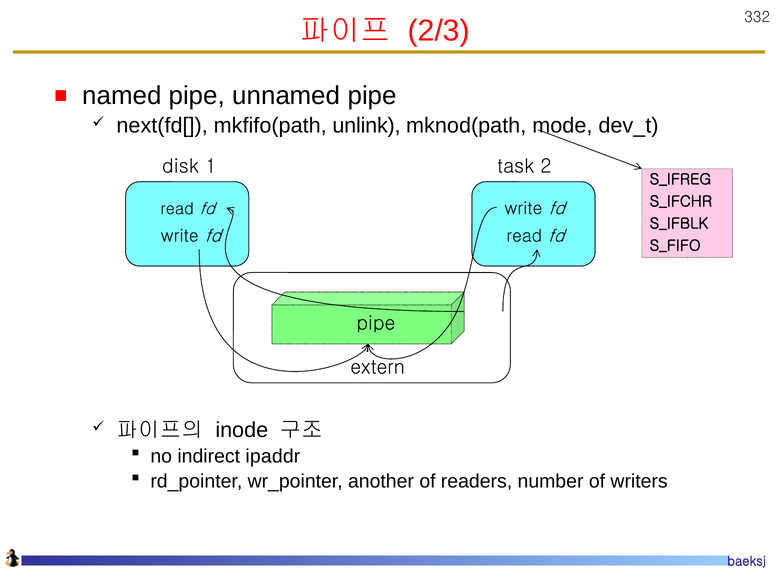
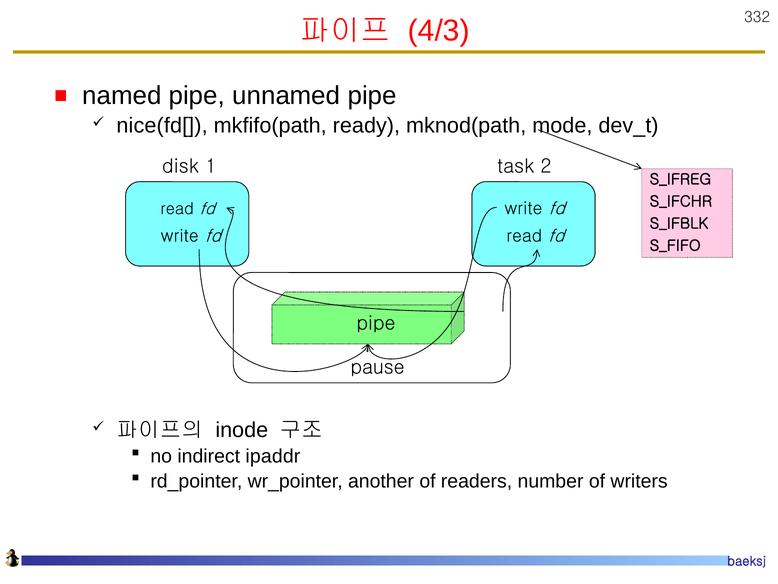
2/3: 2/3 -> 4/3 (439, 31)
next(fd[: next(fd[ -> nice(fd[ (162, 126)
unlink: unlink -> ready (366, 126)
extern: extern -> pause (378, 367)
